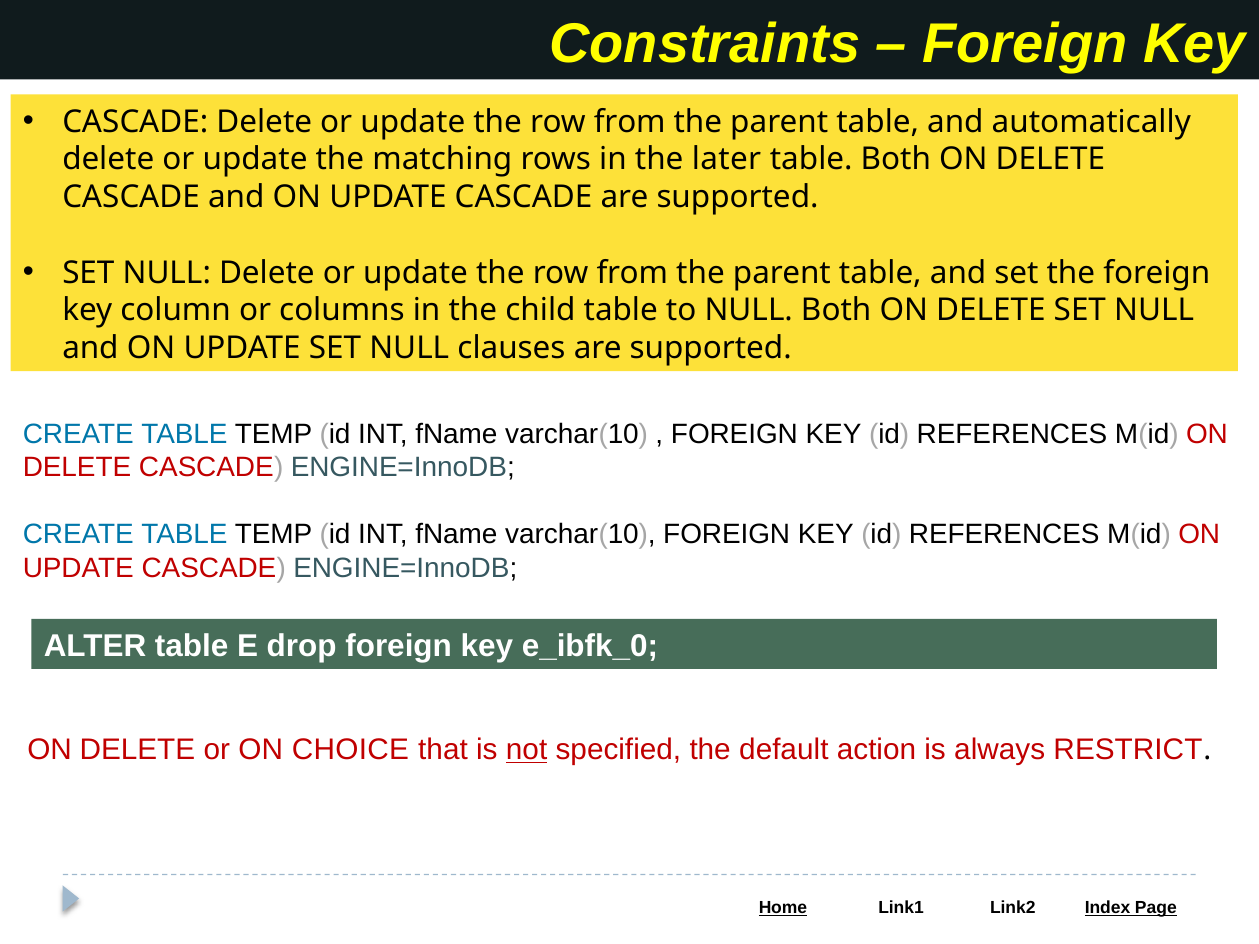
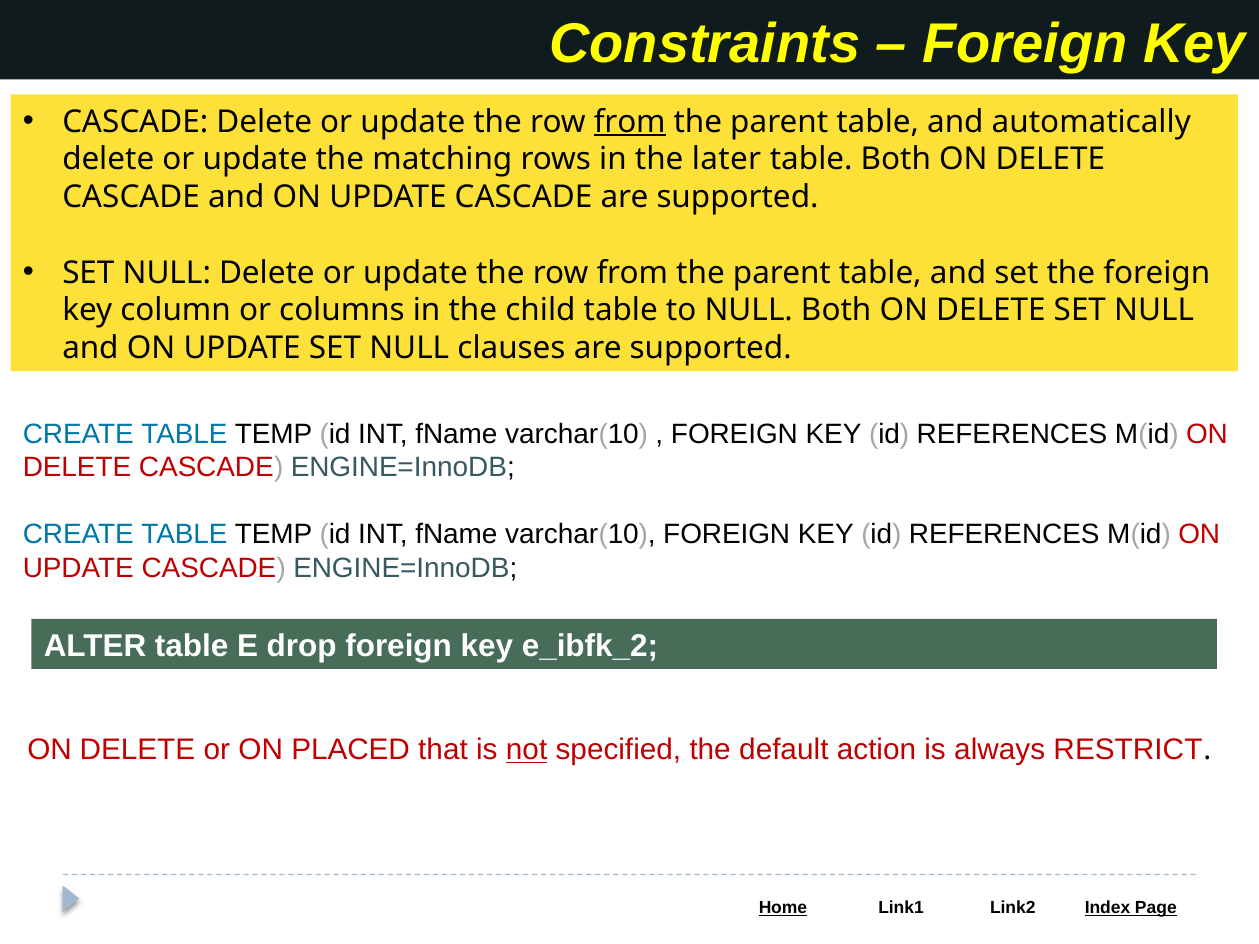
from underline: none -> present (630, 122)
e_ibfk_0: e_ibfk_0 -> e_ibfk_2 (590, 646)
CHOICE: CHOICE -> PLACED (351, 750)
